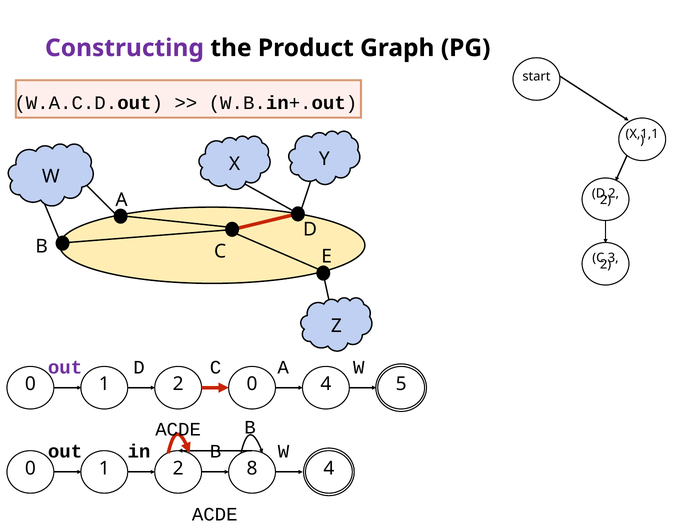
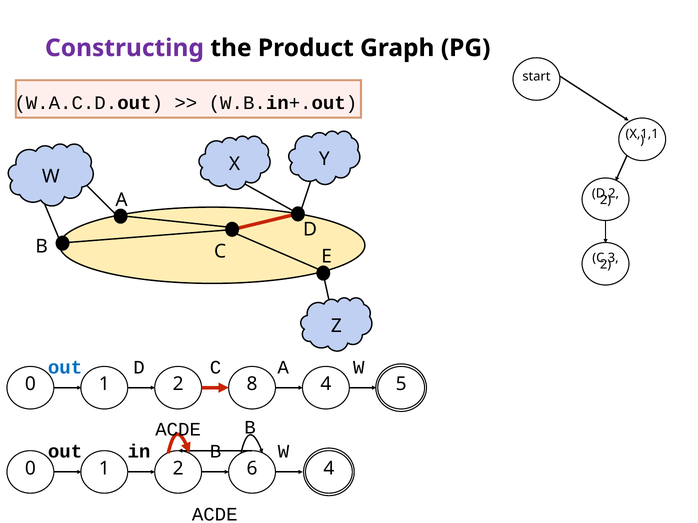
out colour: purple -> blue (65, 368)
2 0: 0 -> 8 (252, 385)
8: 8 -> 6 (252, 469)
